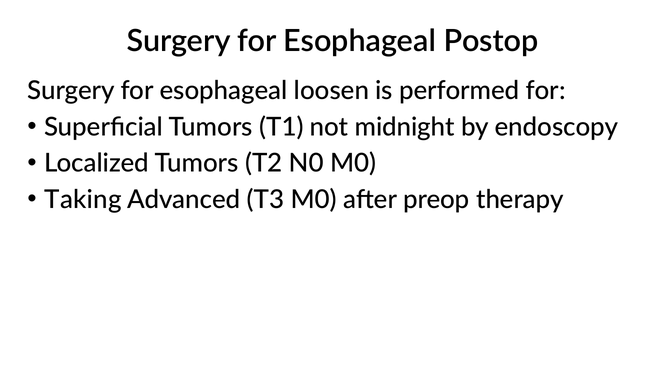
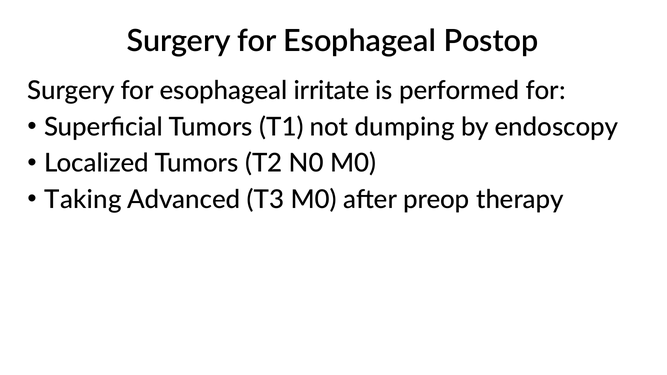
loosen: loosen -> irritate (332, 91)
midnight: midnight -> dumping (405, 127)
